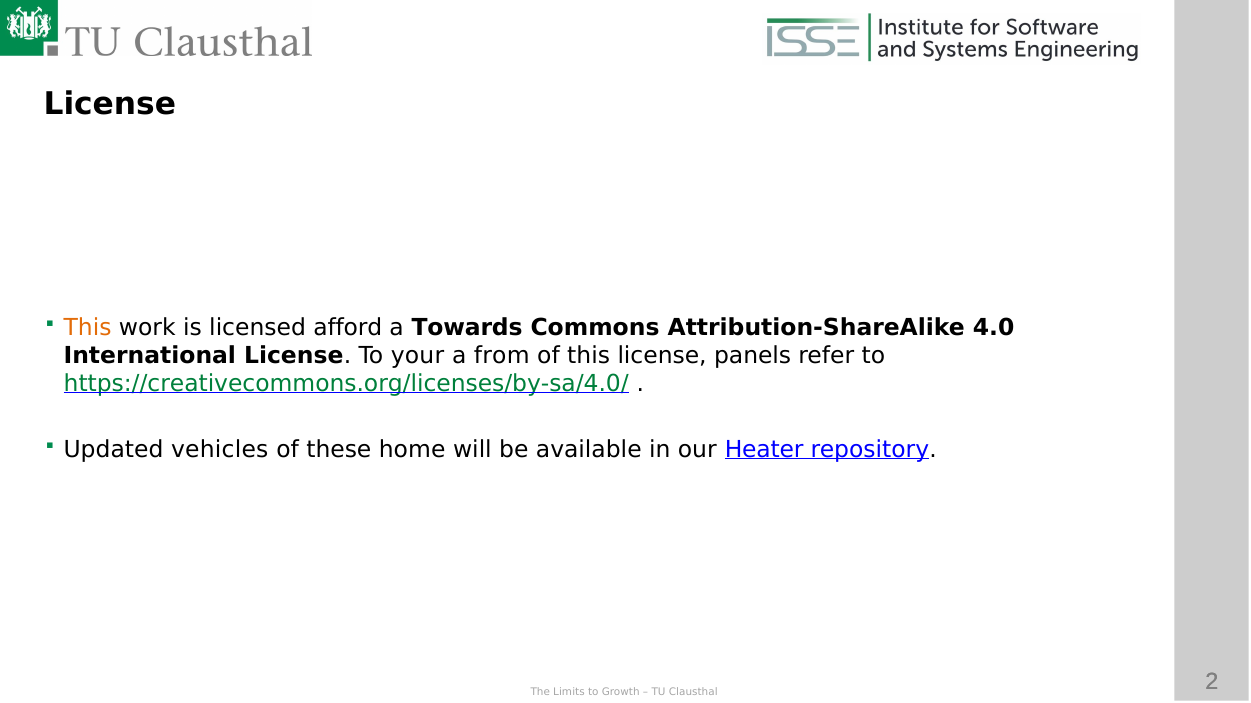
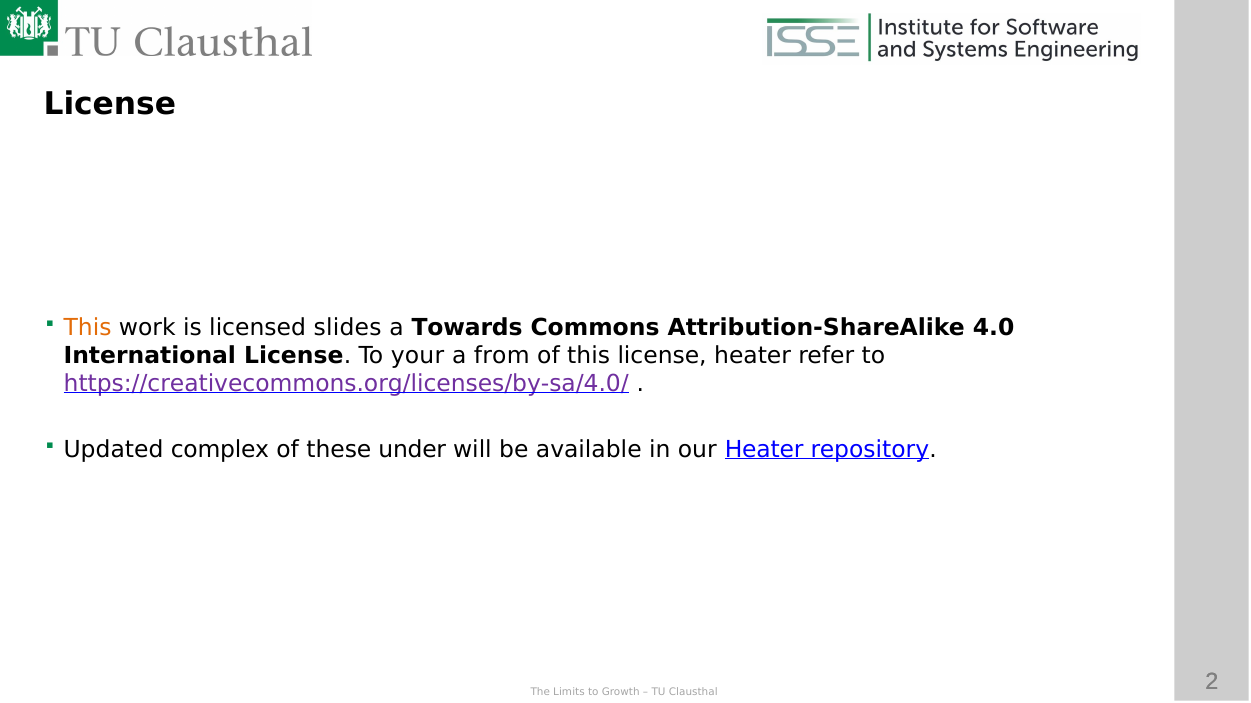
afford: afford -> slides (348, 328)
license panels: panels -> heater (753, 356)
https://creativecommons.org/licenses/by-sa/4.0/ colour: green -> purple (346, 384)
vehicles: vehicles -> complex (220, 450)
home: home -> under (412, 450)
